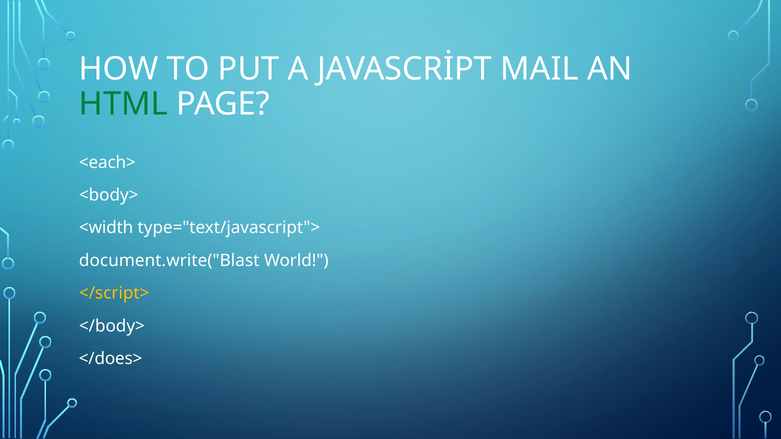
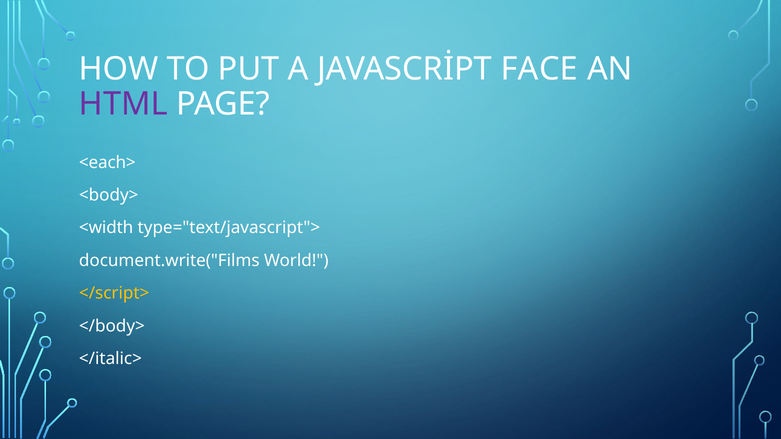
MAIL: MAIL -> FACE (539, 69)
HTML colour: green -> purple (123, 104)
document.write("Blast: document.write("Blast -> document.write("Films (169, 261)
</does>: </does> -> </italic> (110, 359)
